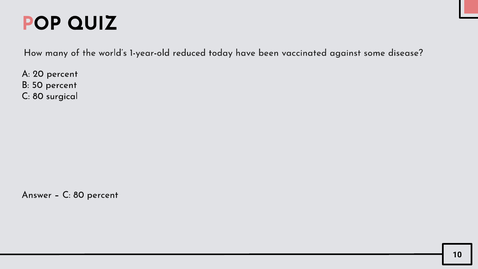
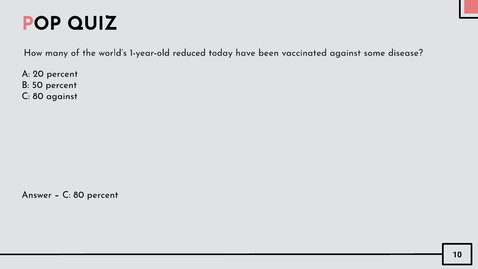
80 surgical: surgical -> against (62, 96)
